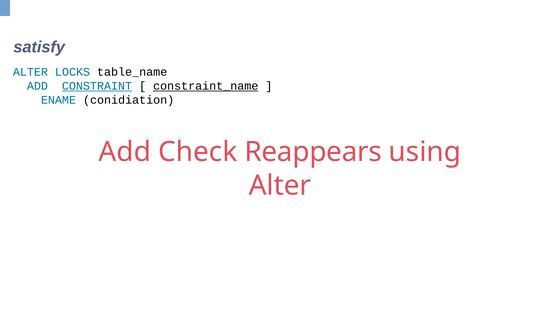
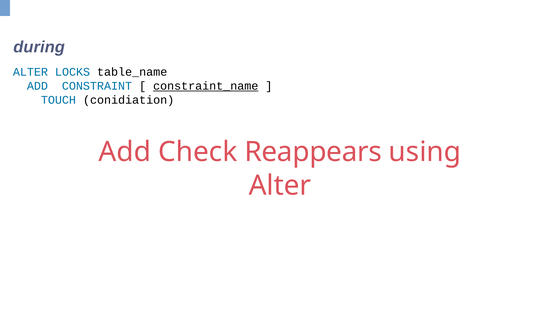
satisfy: satisfy -> during (39, 47)
CONSTRAINT underline: present -> none (97, 86)
ENAME: ENAME -> TOUCH (58, 100)
